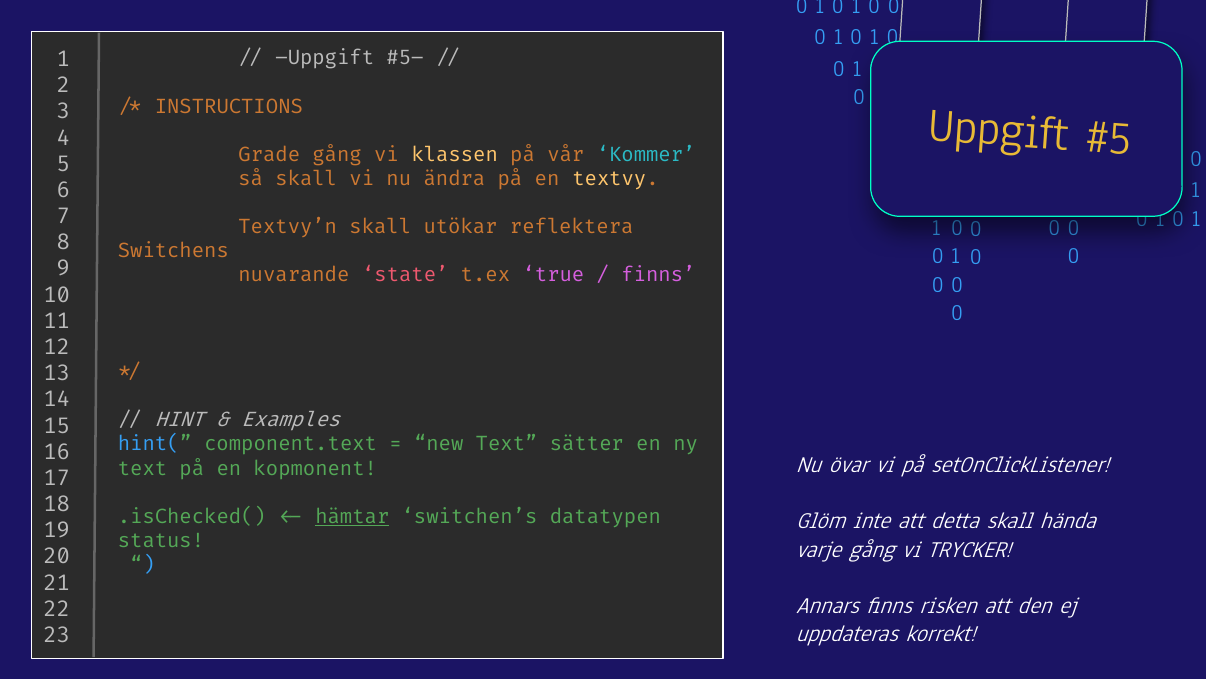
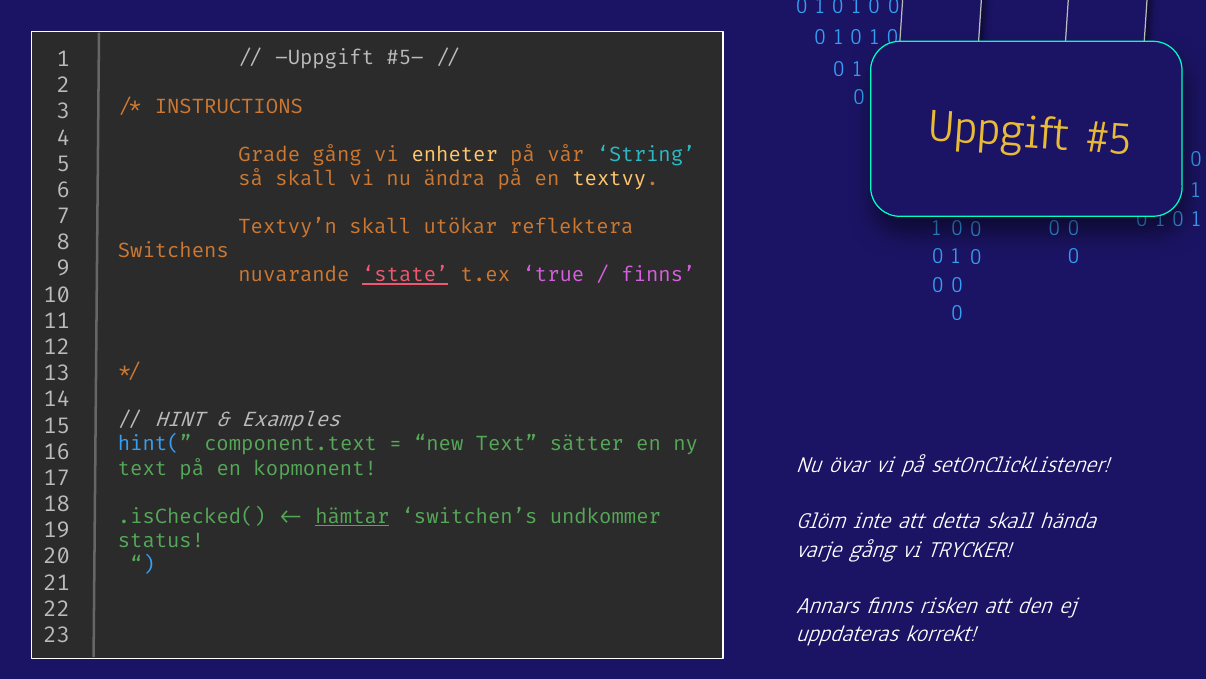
klassen: klassen -> enheter (455, 155)
Kommer: Kommer -> String (646, 155)
state underline: none -> present (405, 275)
datatypen: datatypen -> undkommer (605, 516)
